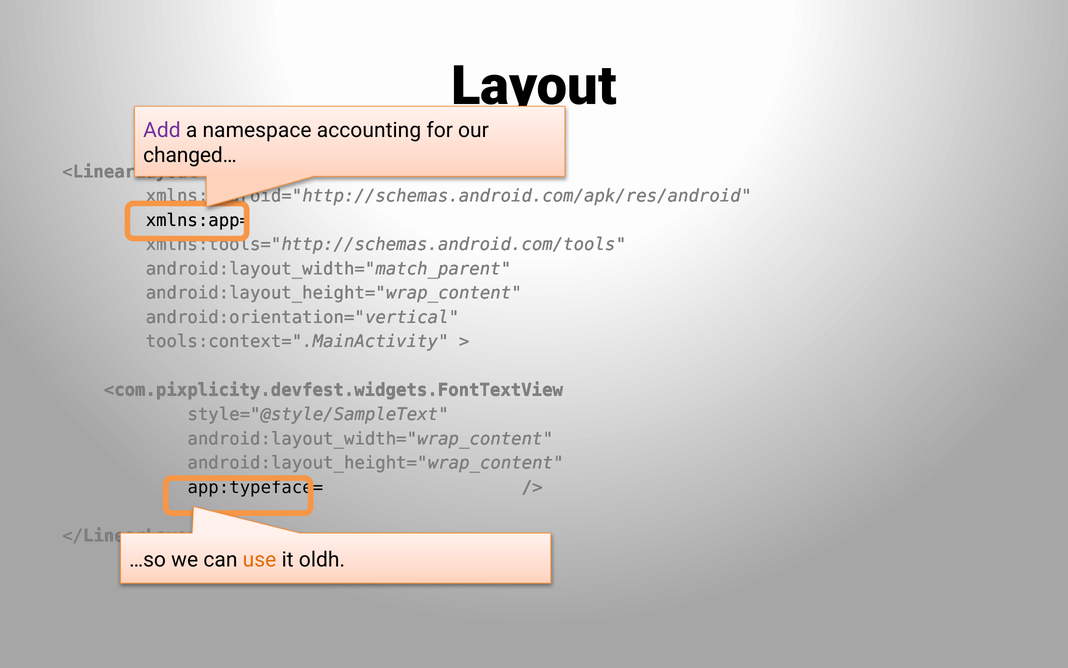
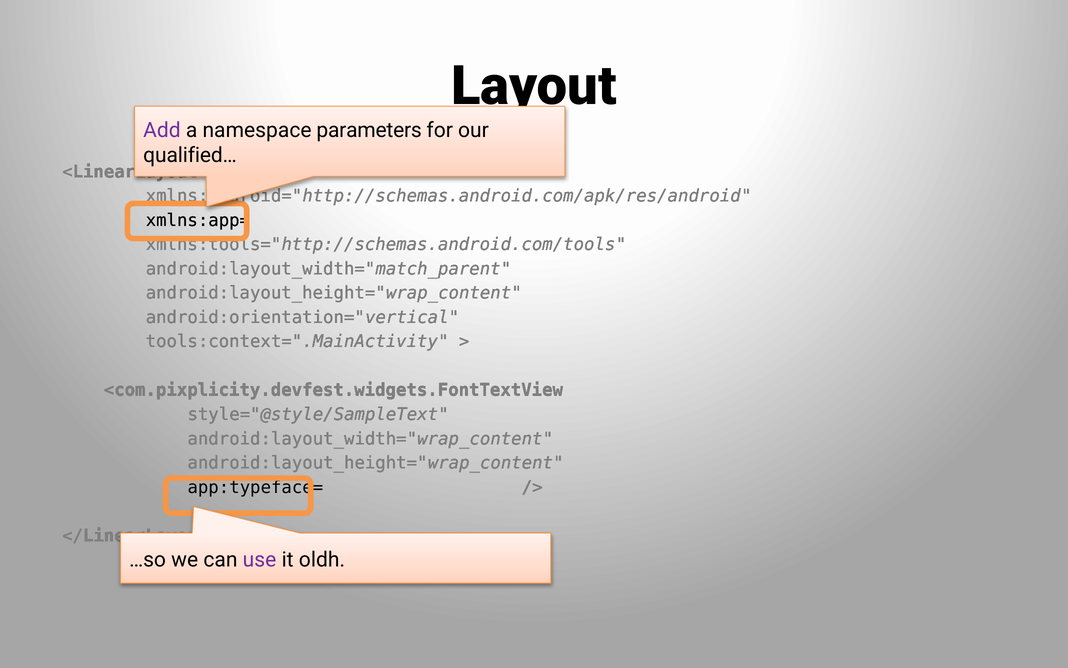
accounting: accounting -> parameters (369, 130)
changed…: changed… -> qualified… (190, 155)
use colour: orange -> purple (259, 559)
